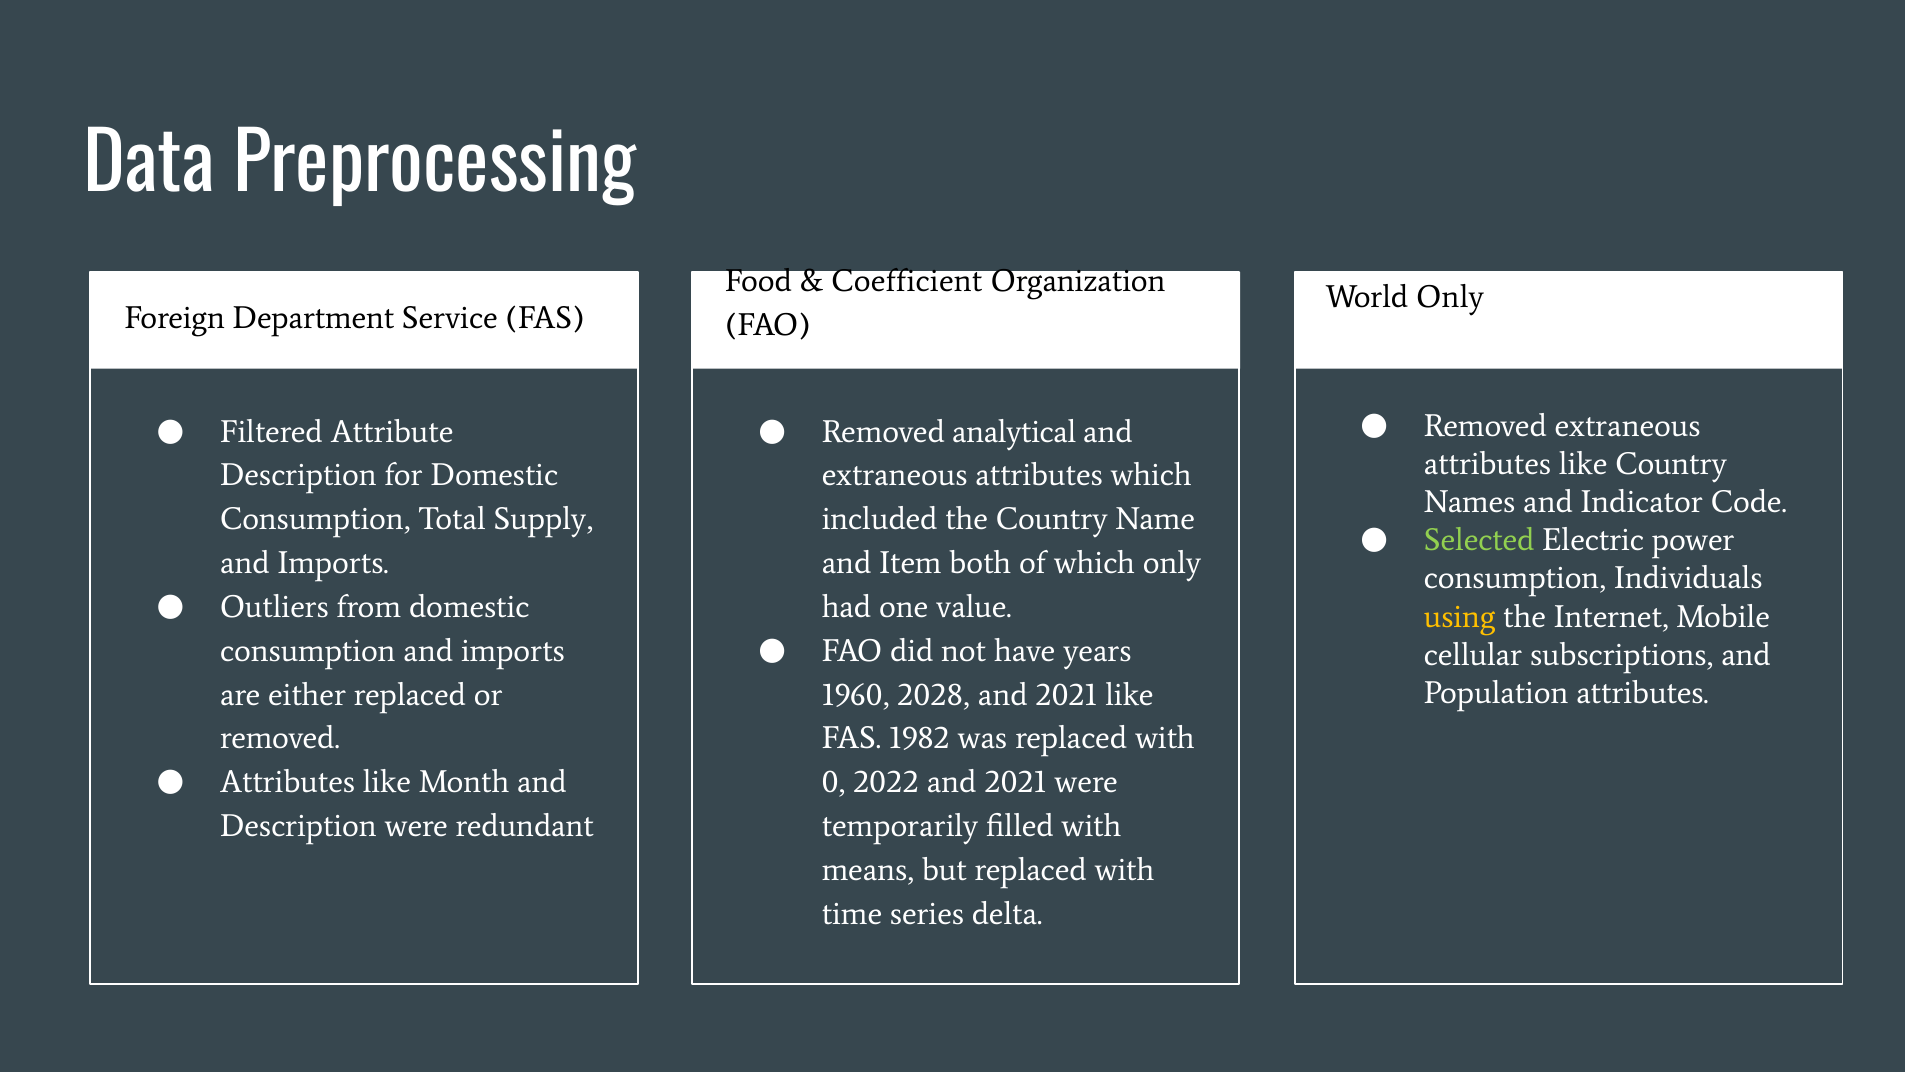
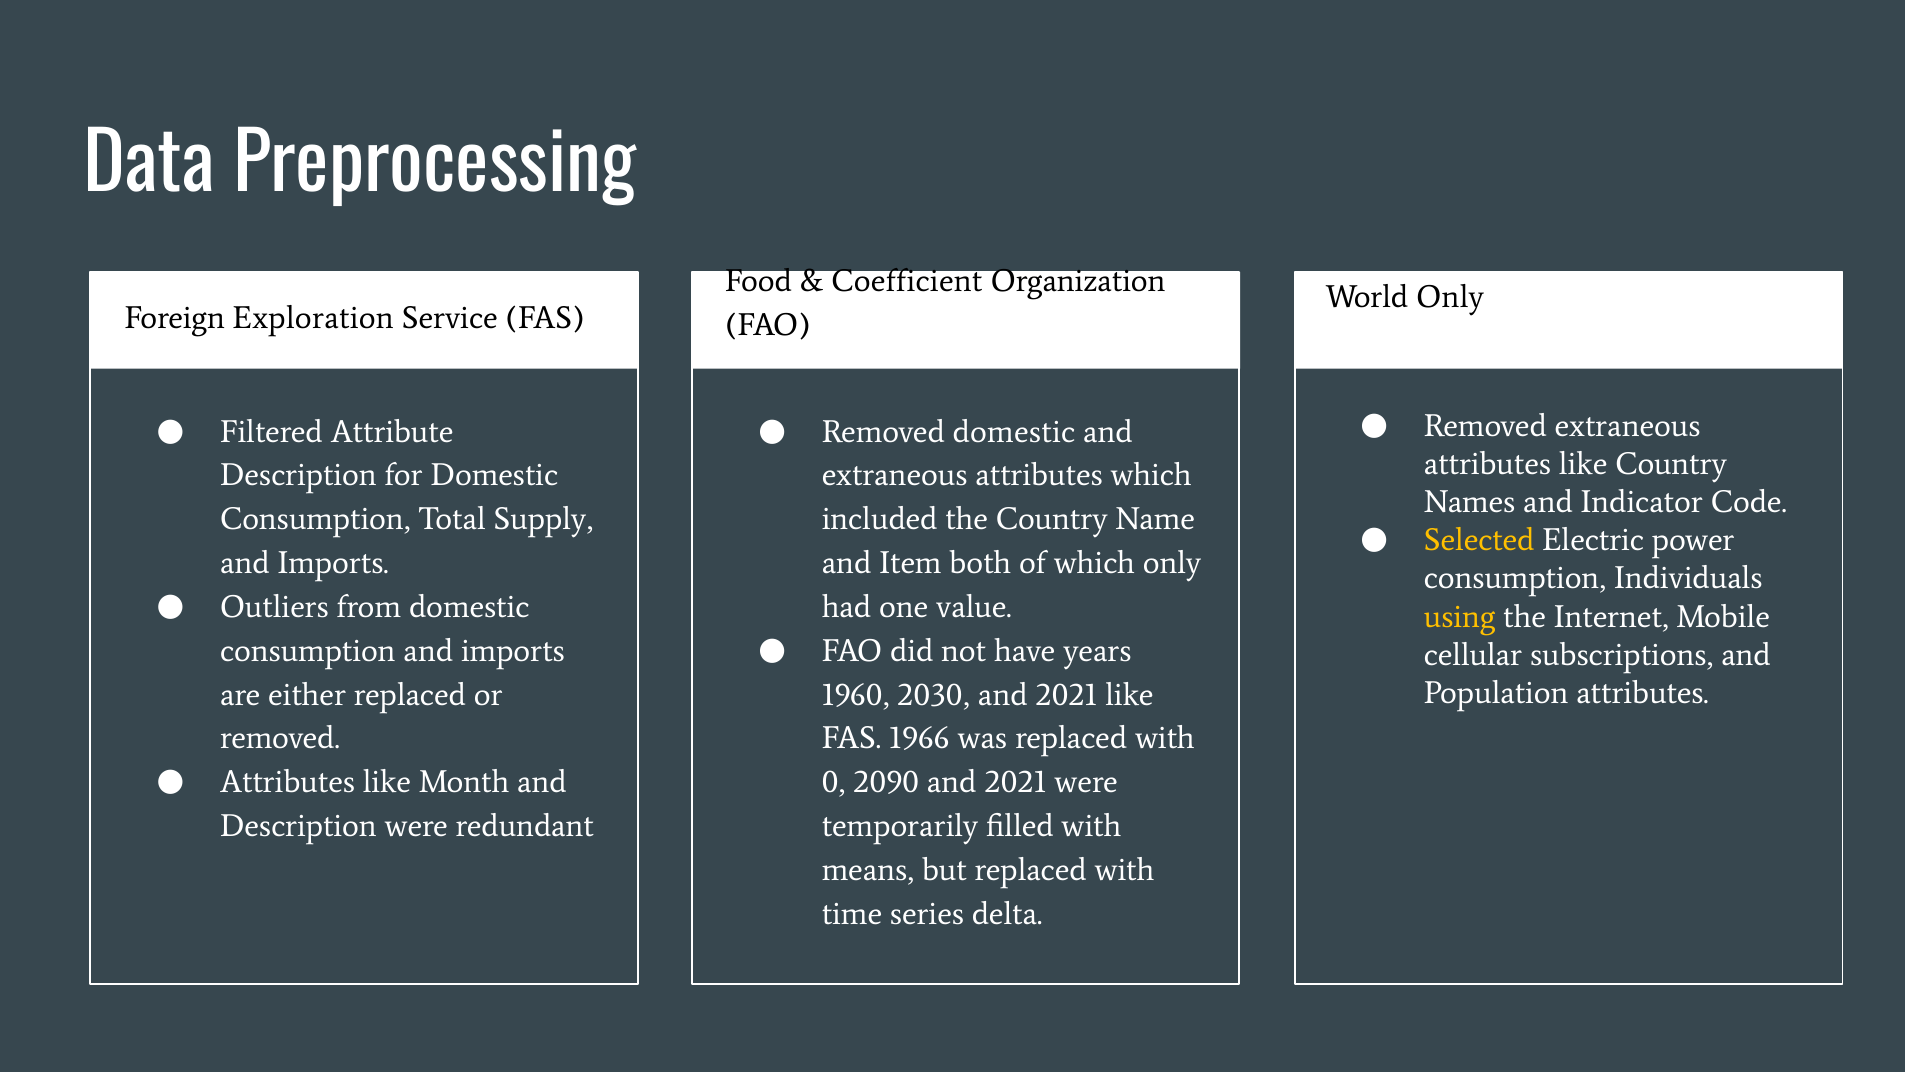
Department: Department -> Exploration (313, 318)
Removed analytical: analytical -> domestic (1014, 432)
Selected colour: light green -> yellow (1479, 540)
2028: 2028 -> 2030 (933, 694)
1982: 1982 -> 1966 (919, 738)
2022: 2022 -> 2090 (886, 782)
